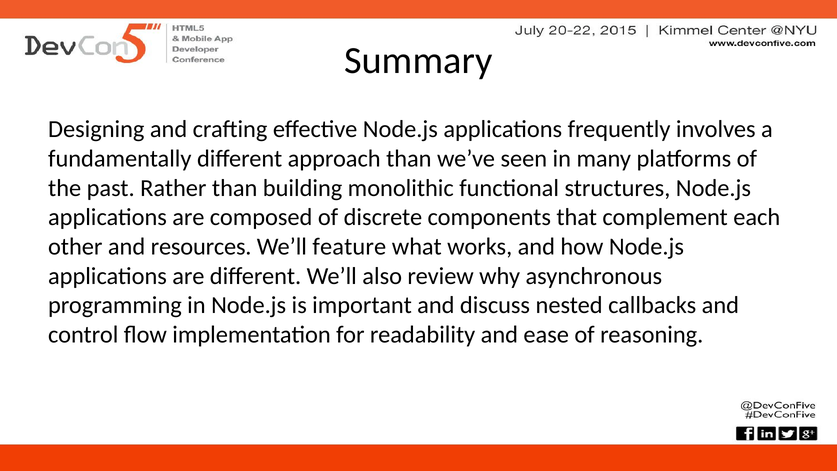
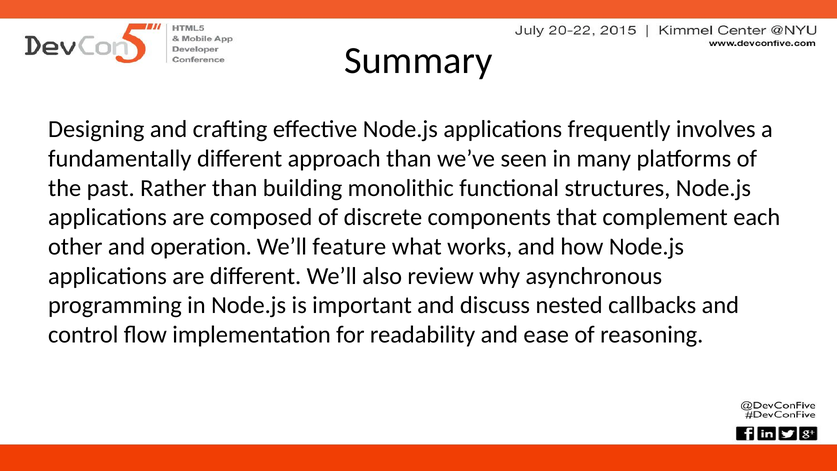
resources: resources -> operation (201, 247)
